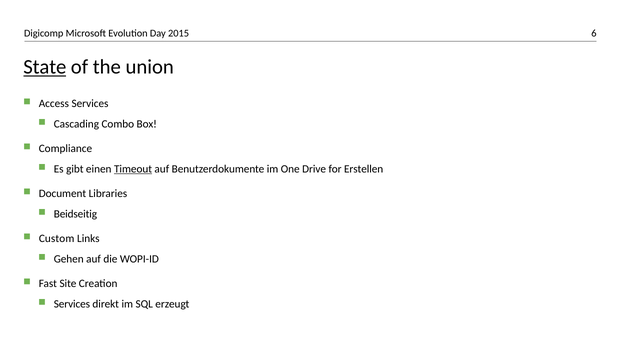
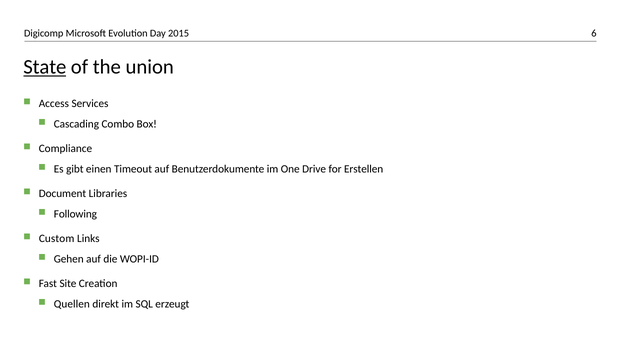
Timeout underline: present -> none (133, 169)
Beidseitig: Beidseitig -> Following (75, 214)
Services: Services -> Quellen (72, 304)
